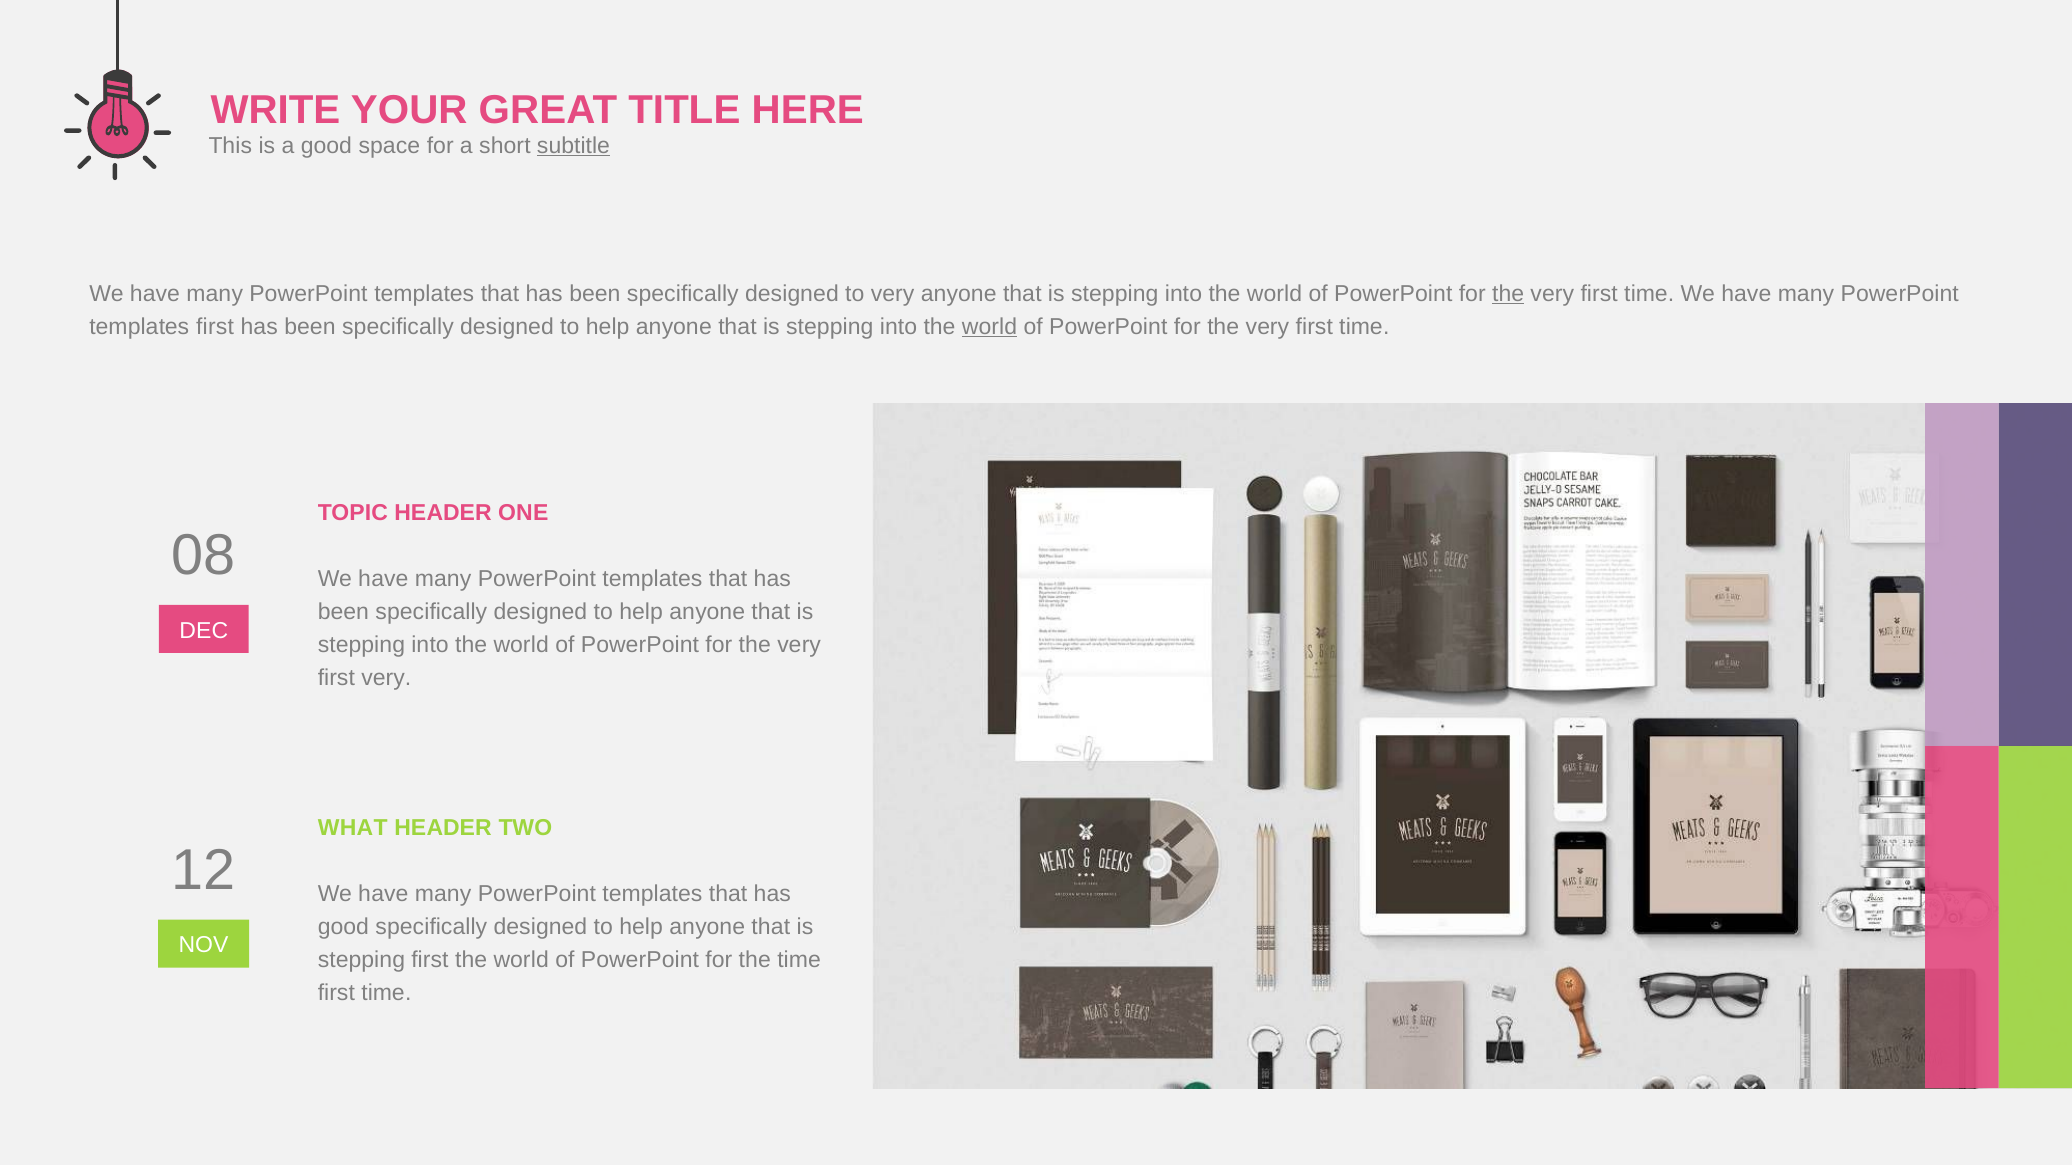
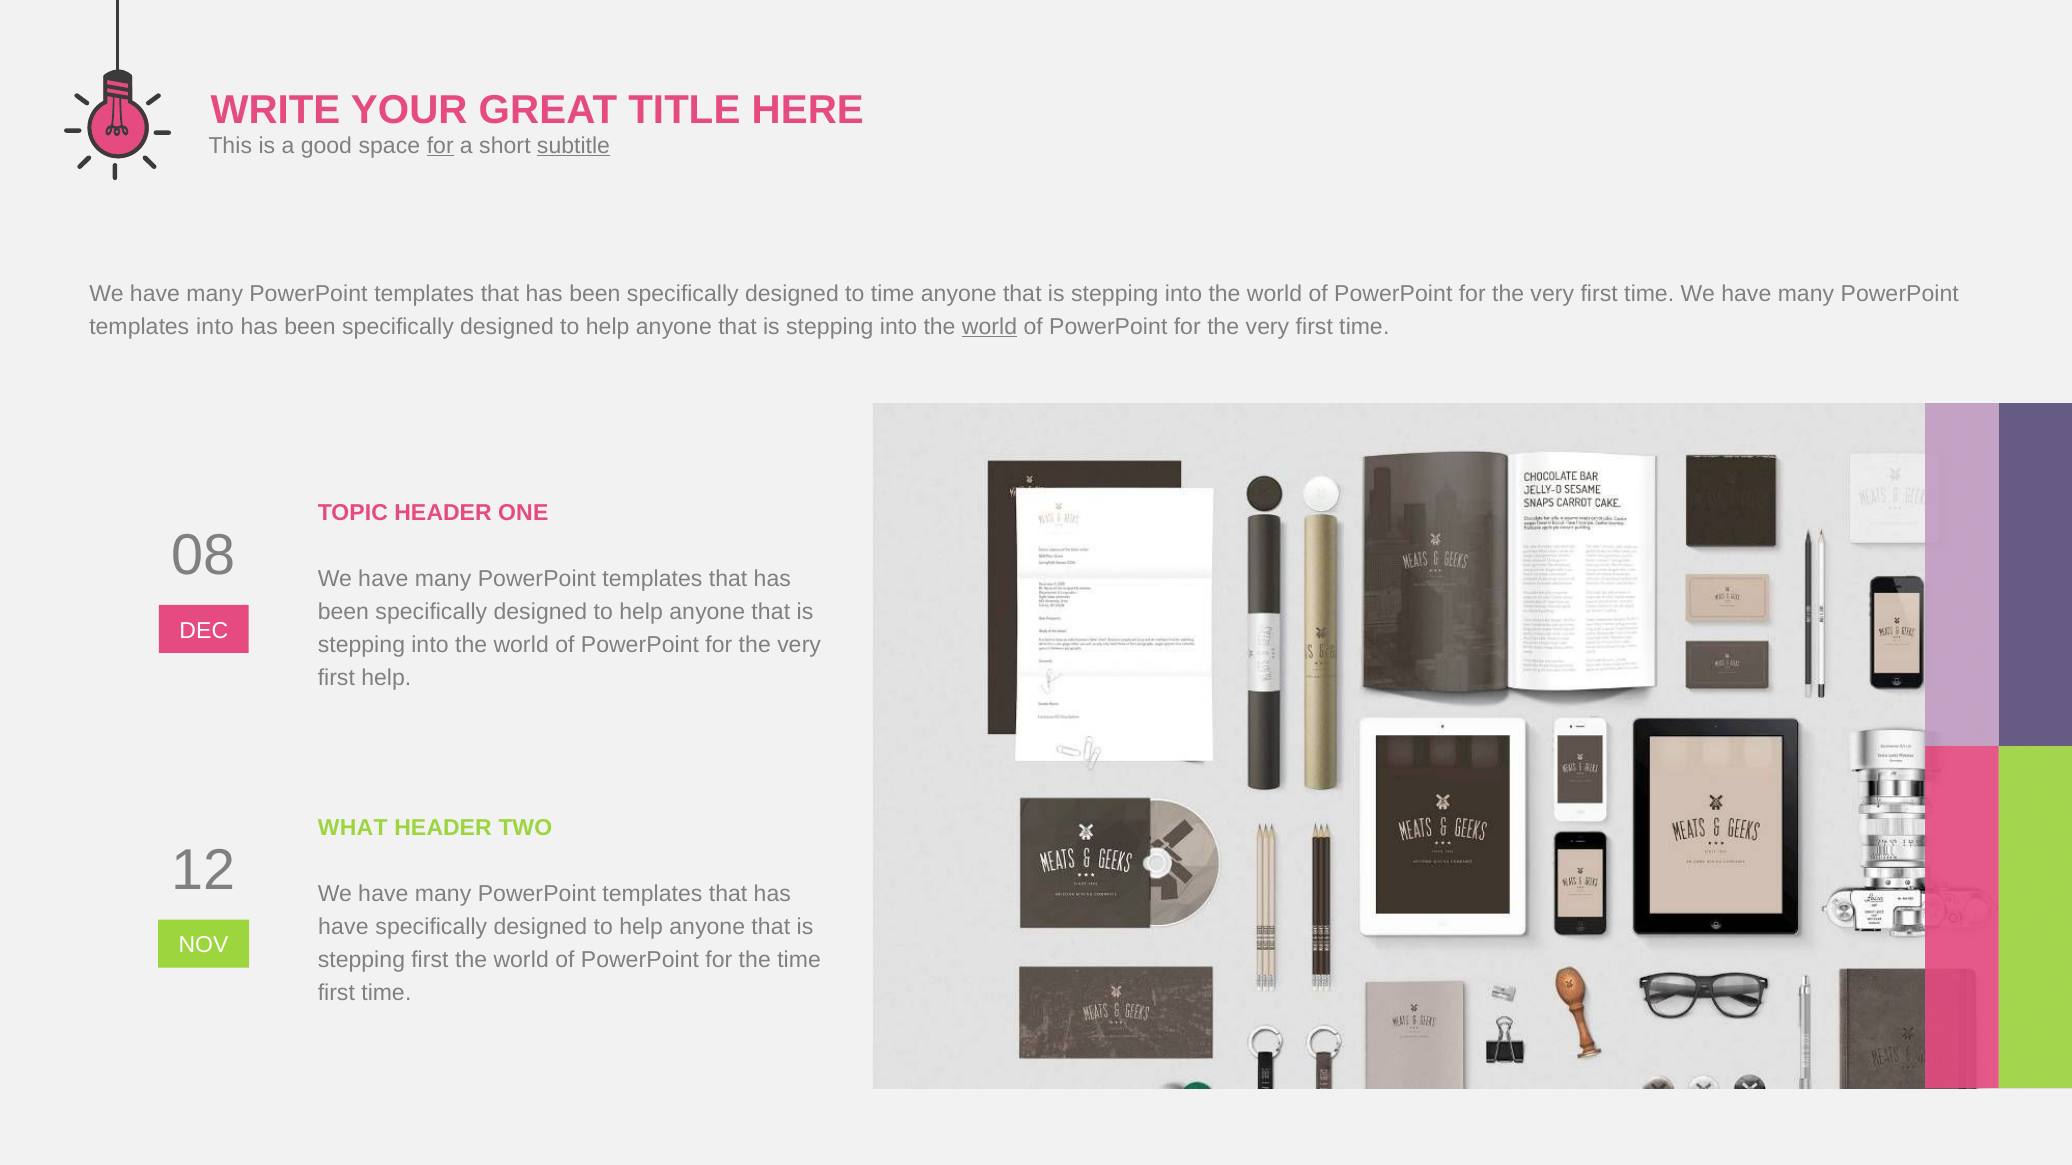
for underline: none -> present (440, 146)
to very: very -> time (893, 294)
the underline: present -> none (1508, 294)
templates first: first -> into (215, 327)
first very: very -> help (386, 678)
good: good -> have (343, 927)
